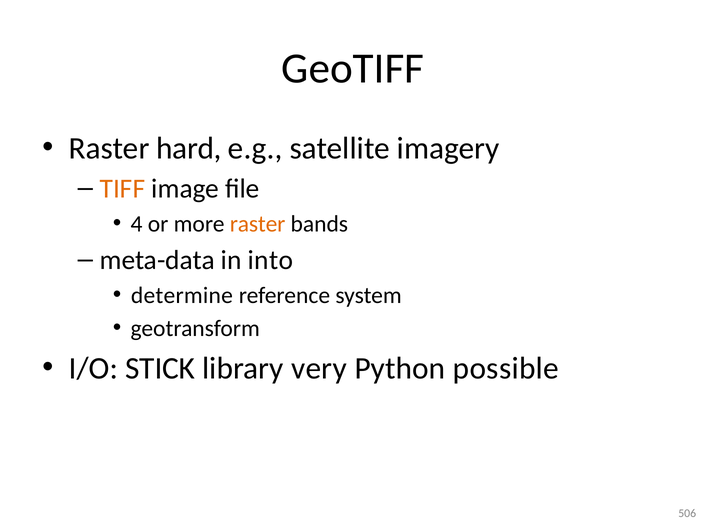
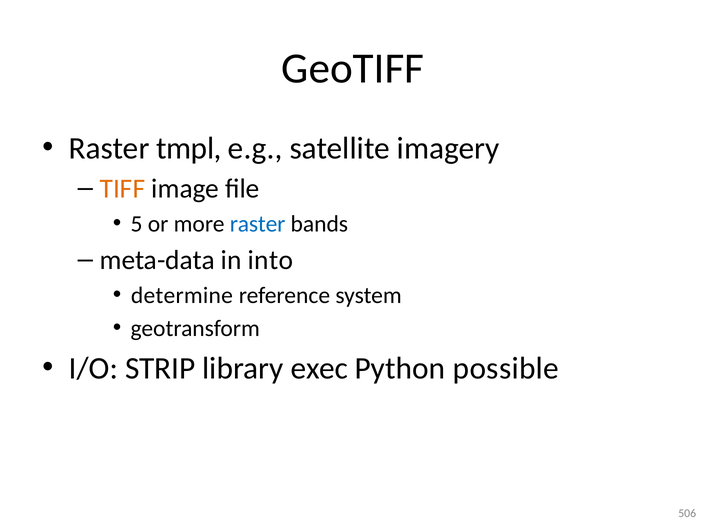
hard: hard -> tmpl (189, 148)
4: 4 -> 5 (137, 224)
raster colour: orange -> blue (258, 224)
STICK: STICK -> STRIP (160, 368)
very: very -> exec (319, 368)
